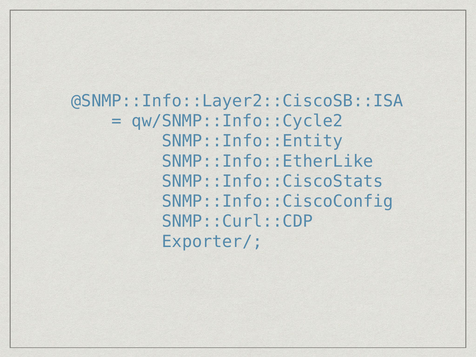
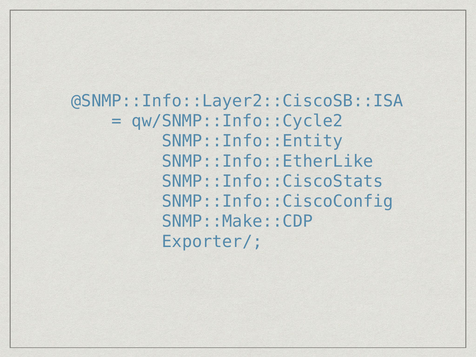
SNMP::Curl::CDP: SNMP::Curl::CDP -> SNMP::Make::CDP (237, 221)
